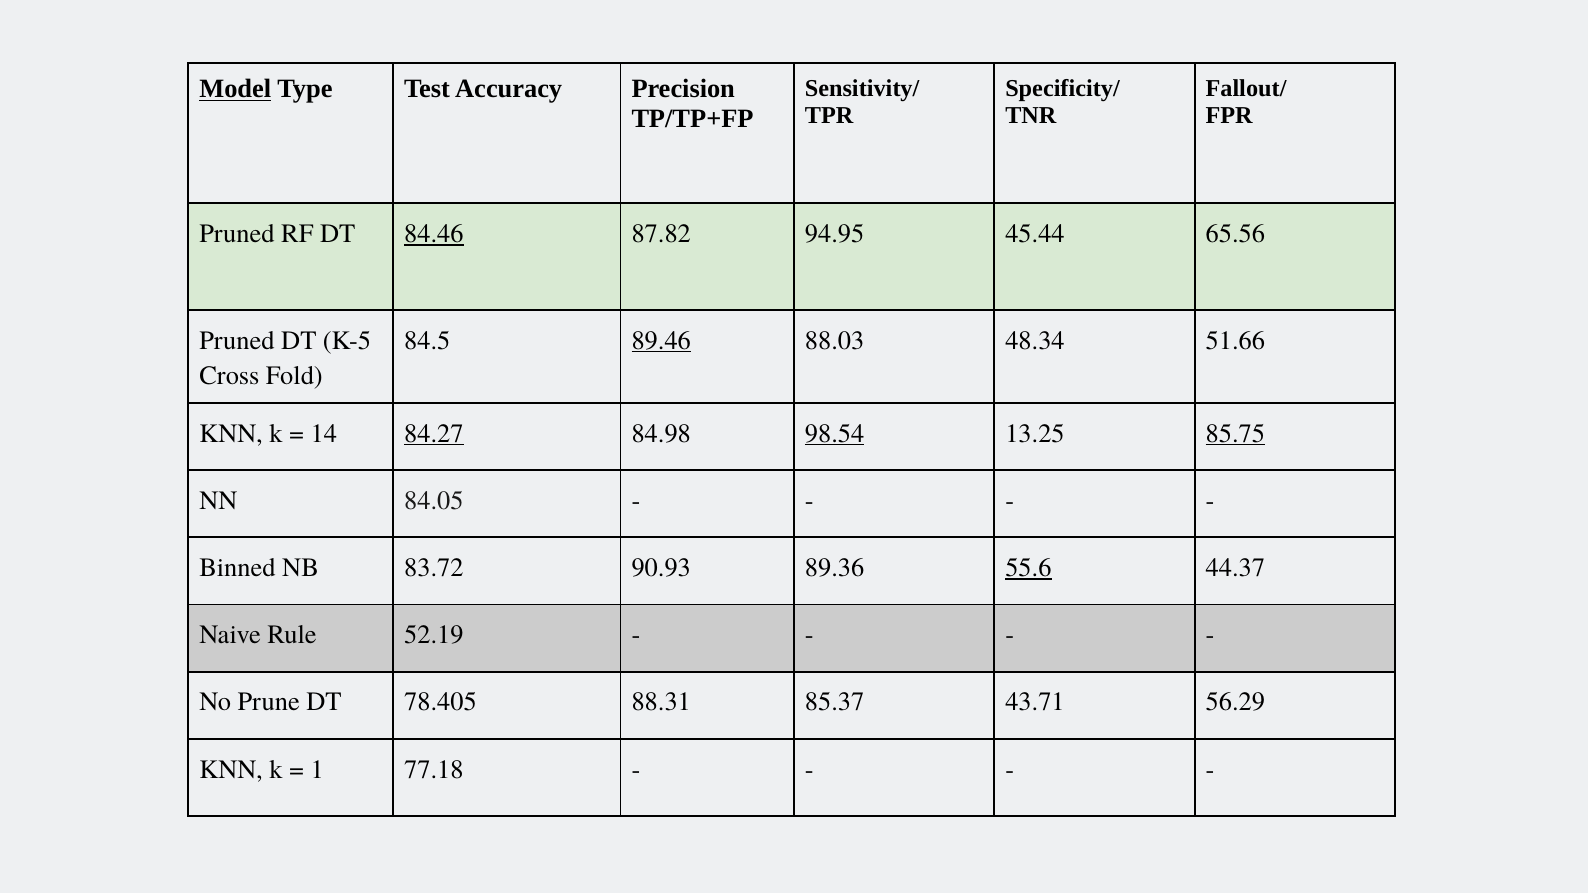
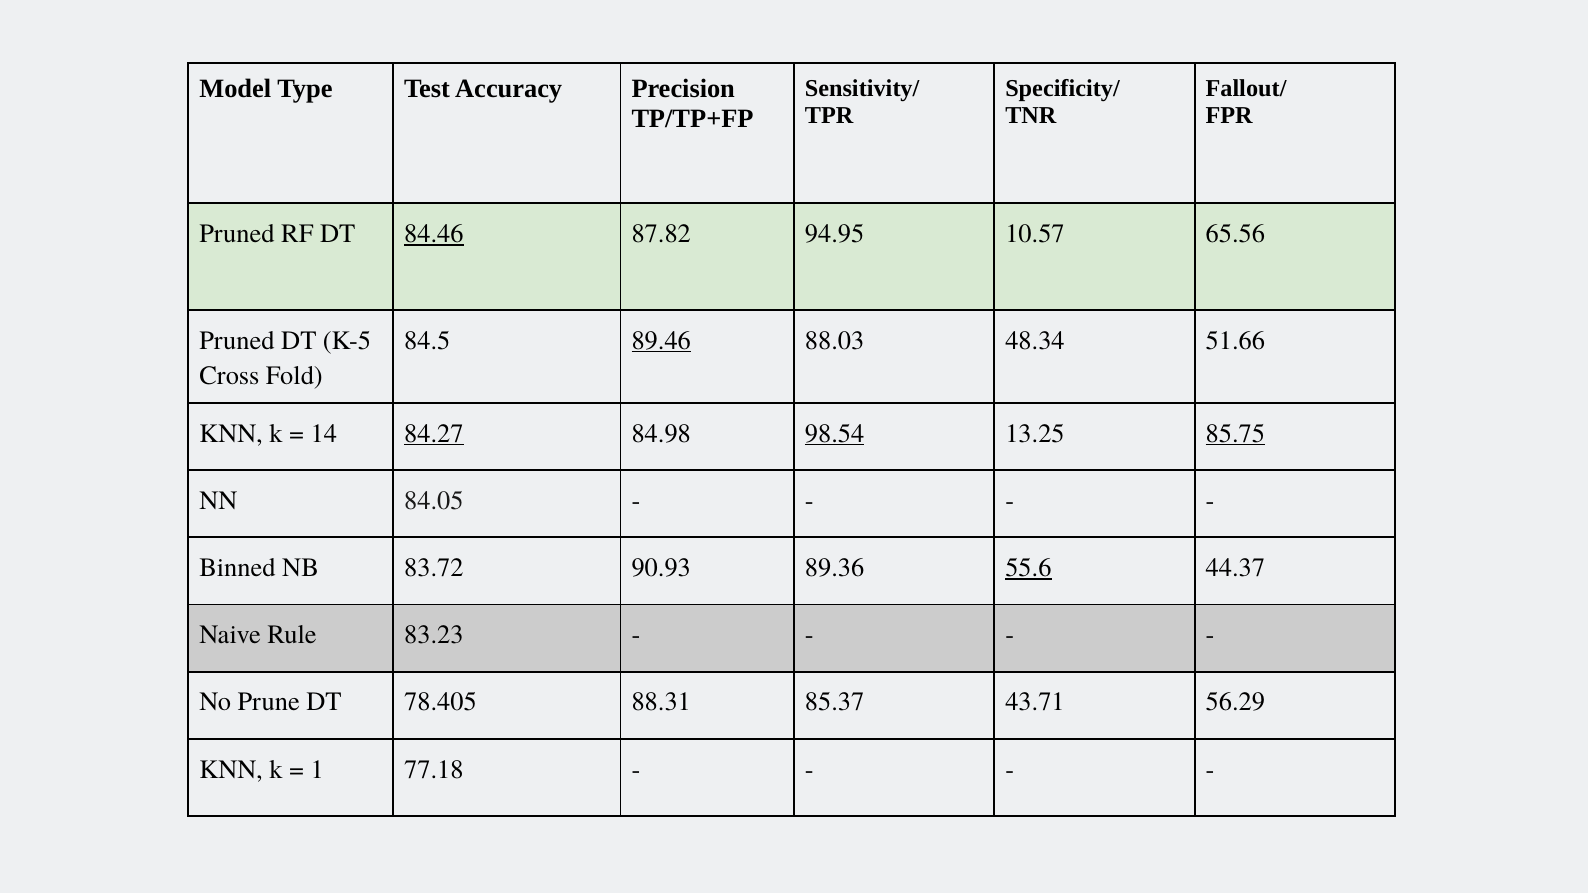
Model underline: present -> none (235, 89)
45.44: 45.44 -> 10.57 (1035, 234)
52.19: 52.19 -> 83.23 (434, 635)
